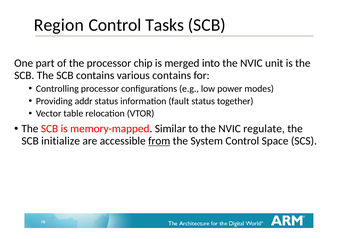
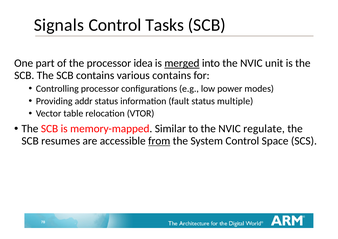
Region: Region -> Signals (59, 25)
chip: chip -> idea (143, 63)
merged underline: none -> present (182, 63)
together: together -> multiple (235, 101)
initialize: initialize -> resumes (61, 141)
